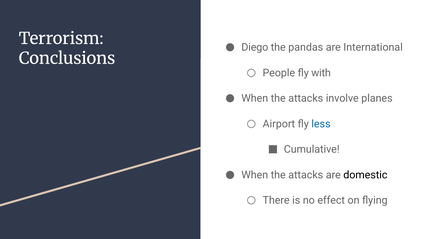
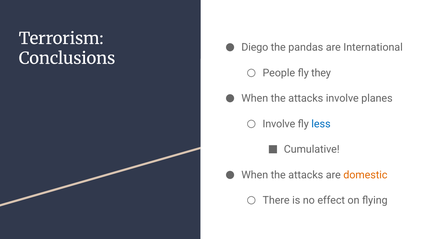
with: with -> they (321, 73)
Airport: Airport -> Involve (279, 124)
domestic colour: black -> orange (365, 175)
